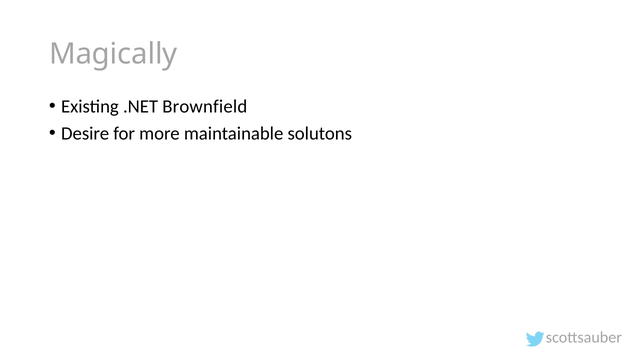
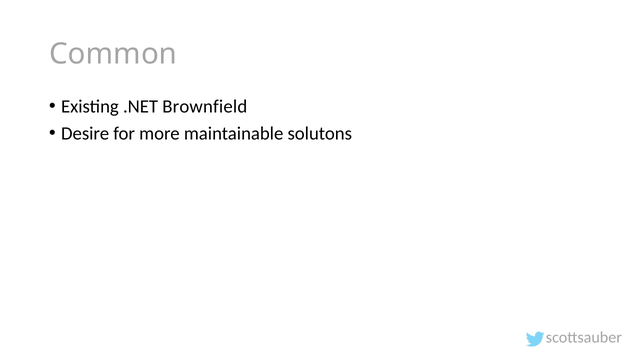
Magically: Magically -> Common (113, 54)
